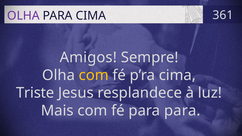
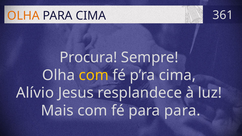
OLHA colour: purple -> orange (23, 16)
Amigos: Amigos -> Procura (88, 57)
Triste: Triste -> Alívio (35, 93)
